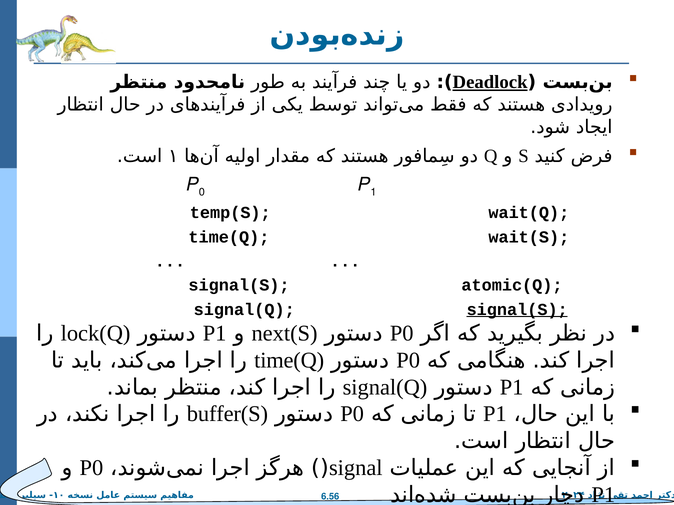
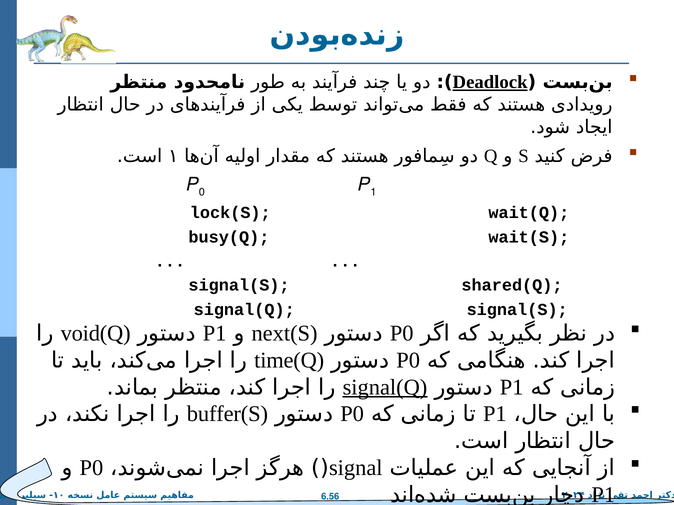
temp(S: temp(S -> lock(S (230, 213)
time(Q: time(Q -> busy(Q (229, 237)
atomic(Q: atomic(Q -> shared(Q (512, 286)
signal(S underline: present -> none (517, 310)
lock(Q: lock(Q -> void(Q (96, 334)
signal(Q underline: none -> present (385, 388)
